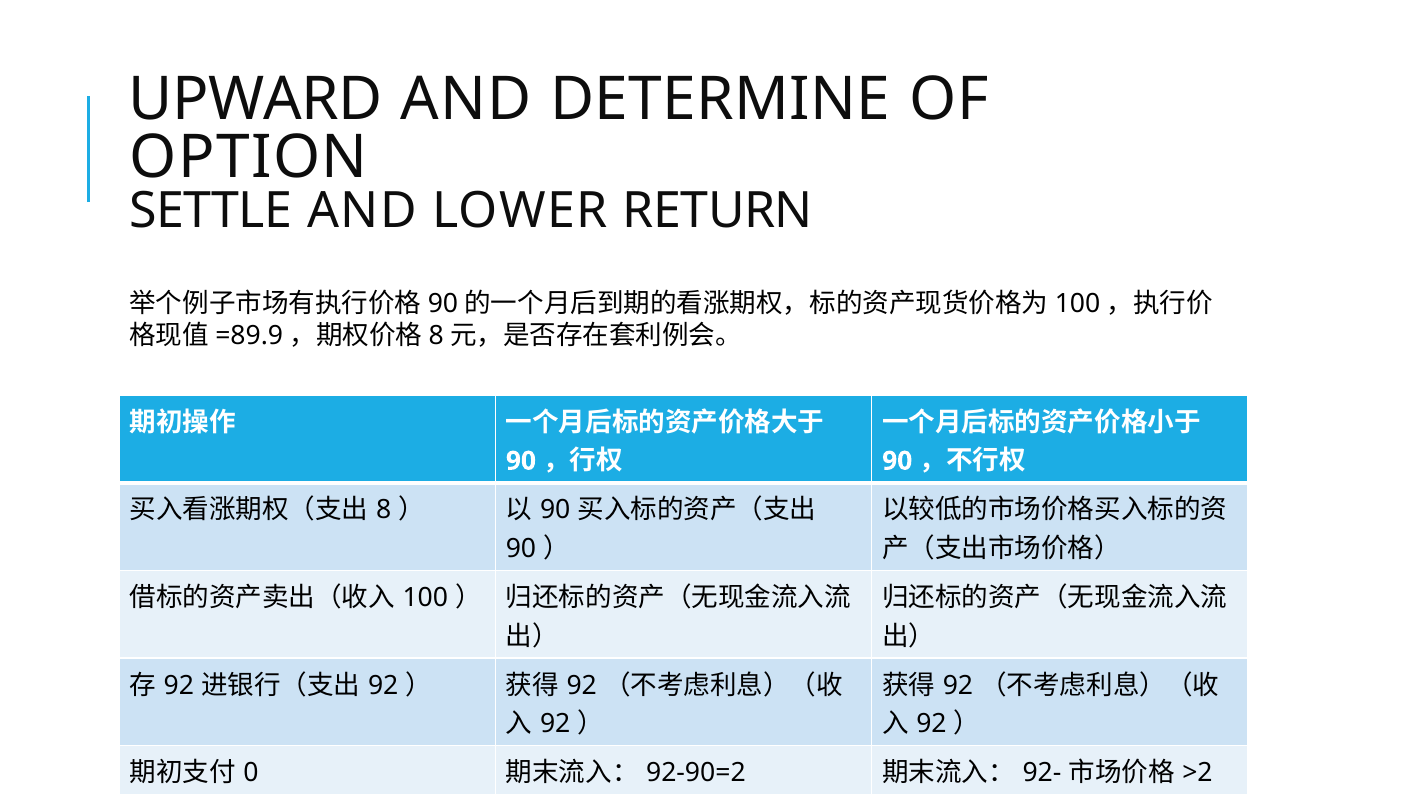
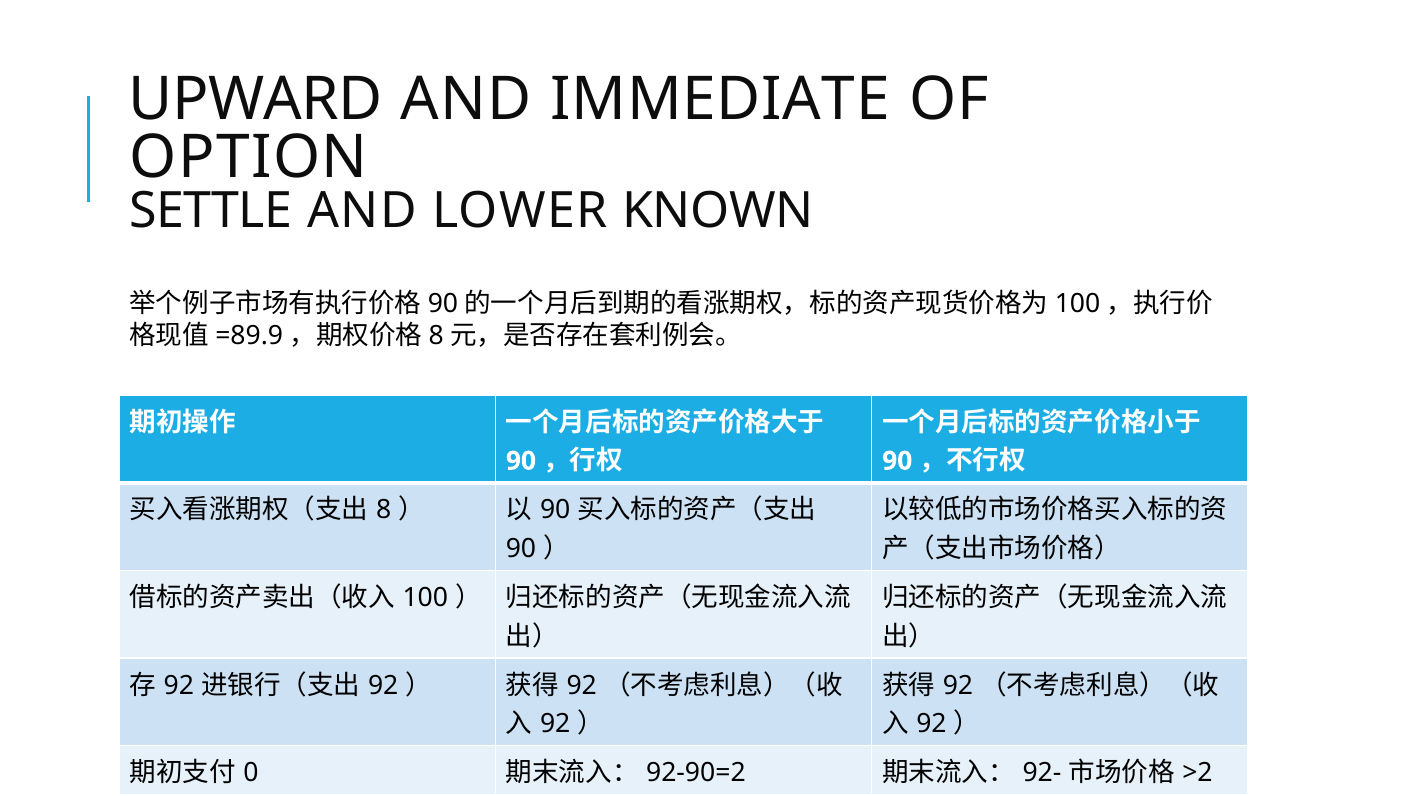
DETERMINE: DETERMINE -> IMMEDIATE (720, 100)
RETURN: RETURN -> KNOWN (718, 211)
